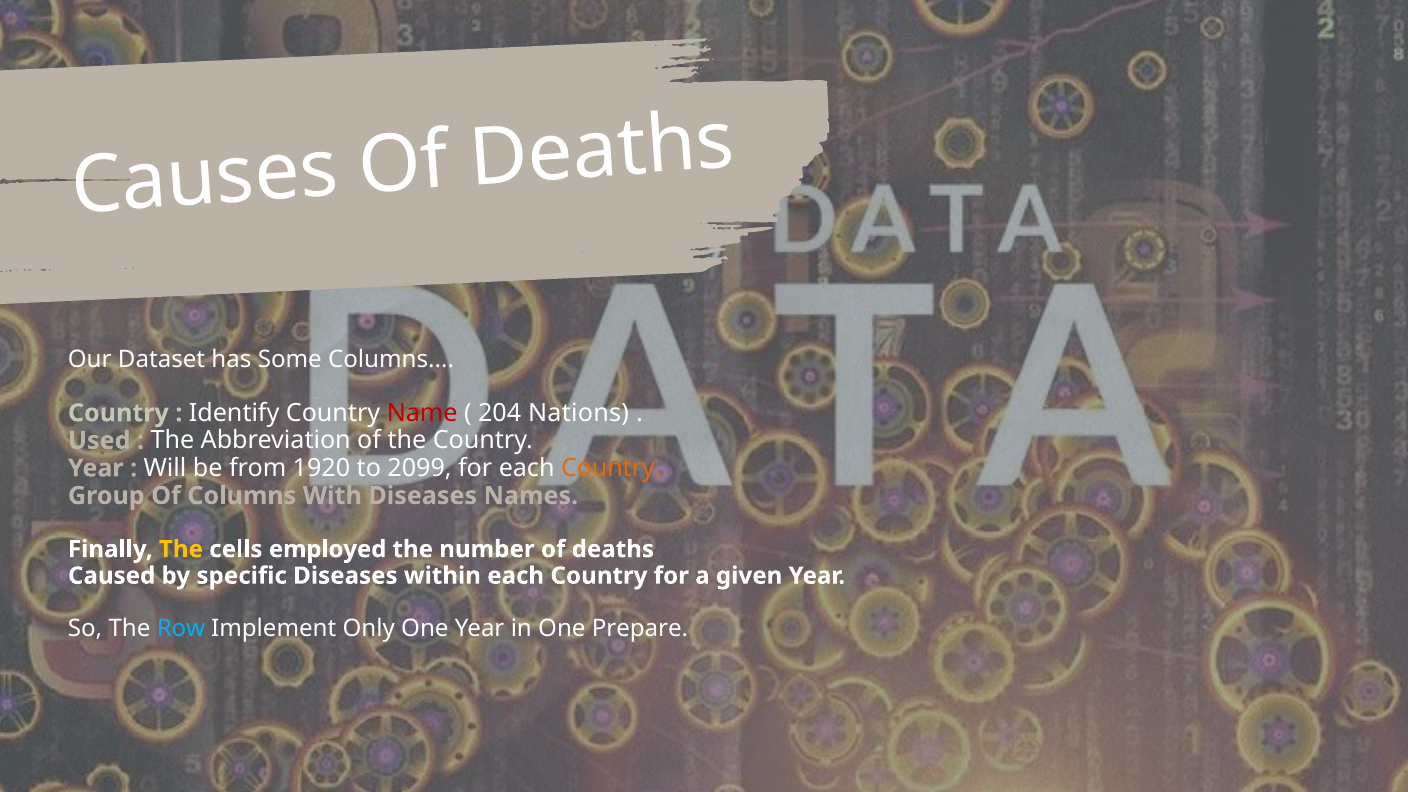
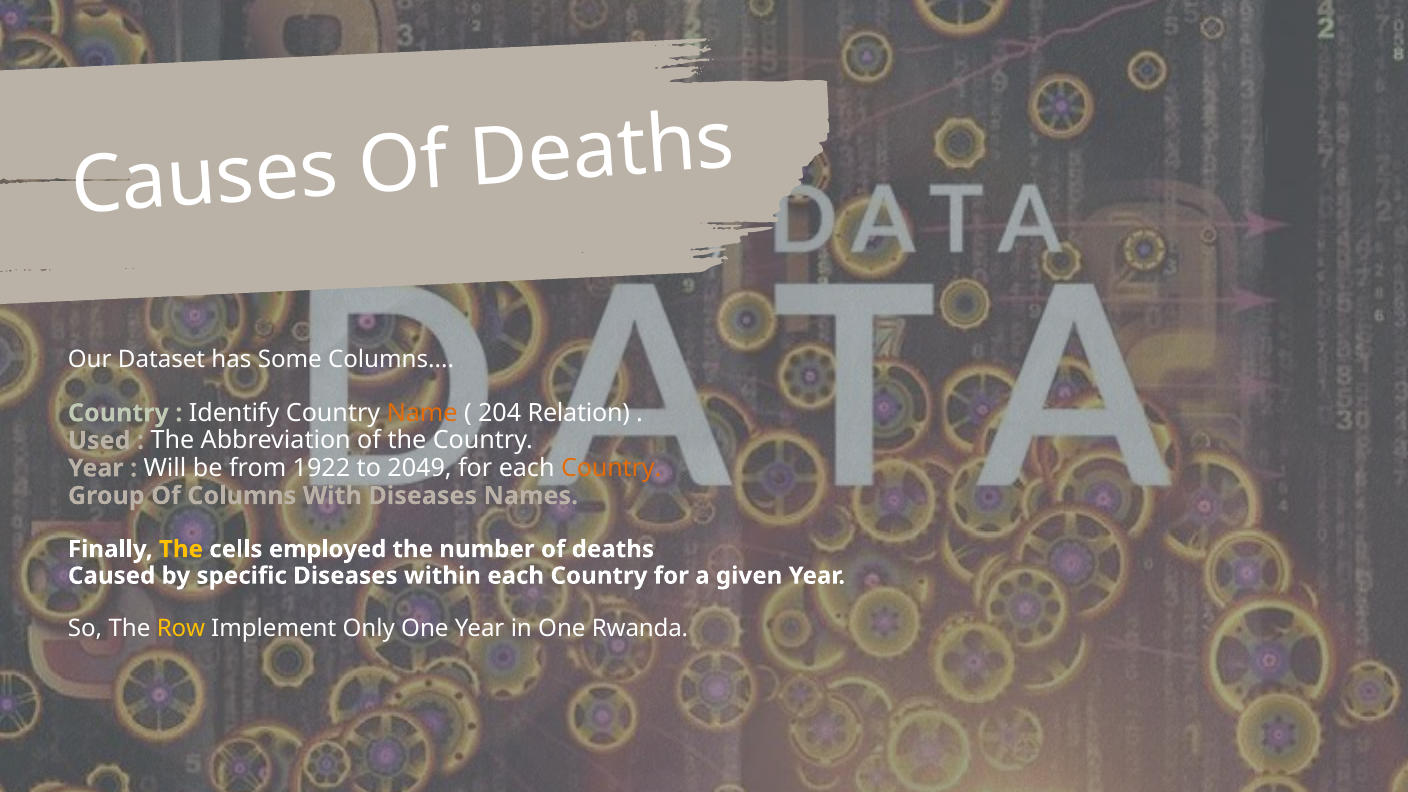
Name colour: red -> orange (422, 413)
Nations: Nations -> Relation (579, 413)
1920: 1920 -> 1922 (321, 468)
2099: 2099 -> 2049 (420, 468)
Row colour: light blue -> yellow (181, 629)
Prepare: Prepare -> Rwanda (640, 629)
